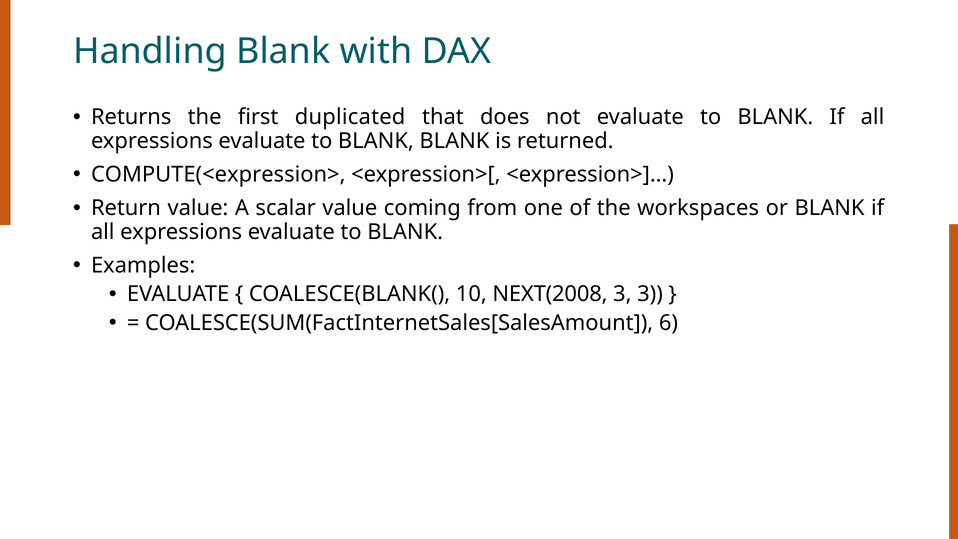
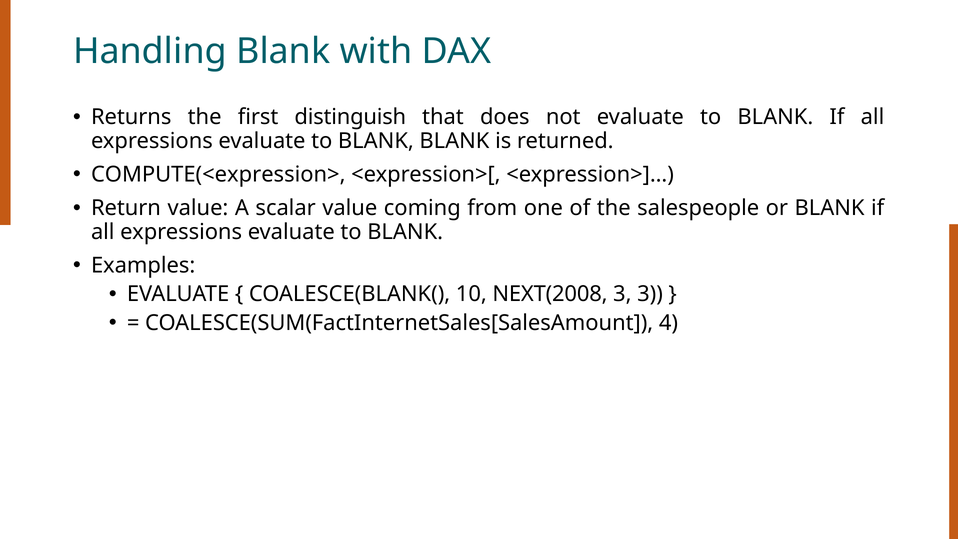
duplicated: duplicated -> distinguish (350, 117)
workspaces: workspaces -> salespeople (698, 208)
6: 6 -> 4 (668, 323)
